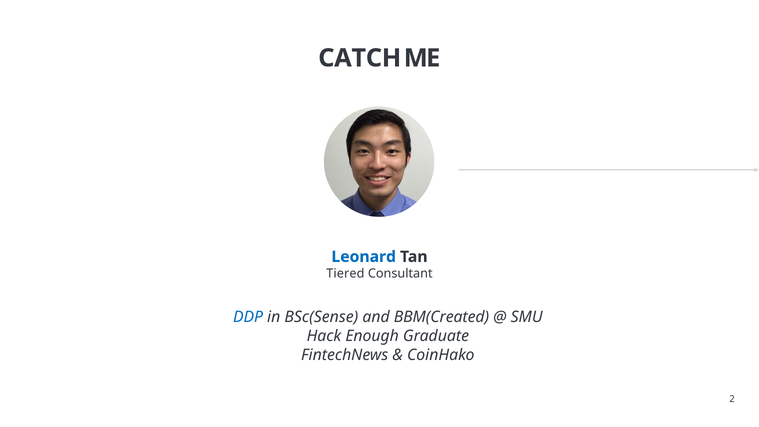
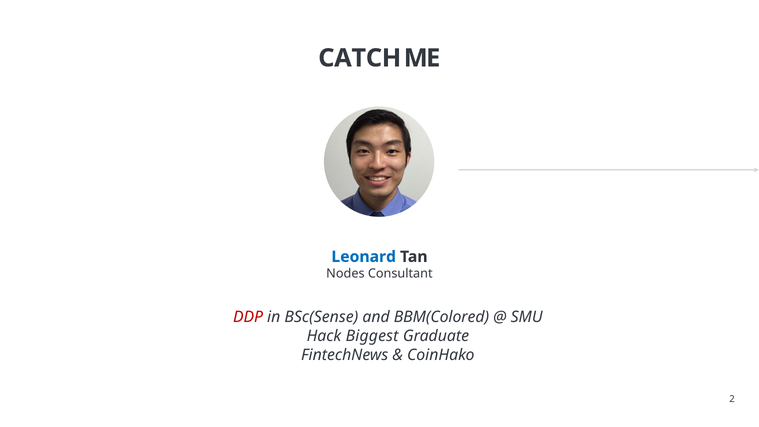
Tiered: Tiered -> Nodes (345, 274)
DDP colour: blue -> red (248, 317)
BBM(Created: BBM(Created -> BBM(Colored (441, 317)
Enough: Enough -> Biggest (372, 336)
